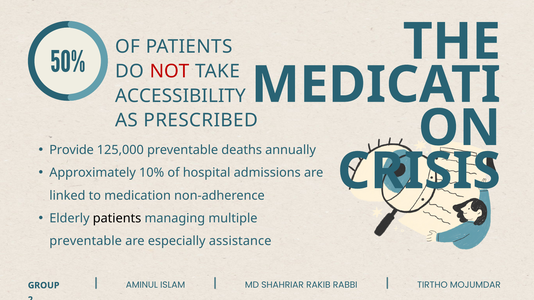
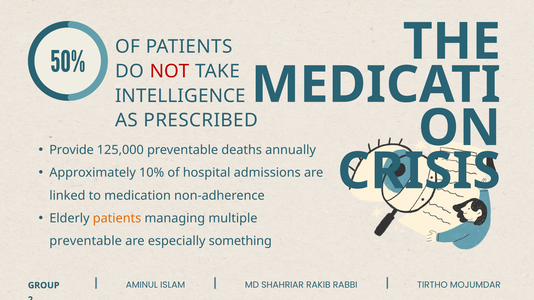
ACCESSIBILITY: ACCESSIBILITY -> INTELLIGENCE (180, 96)
patients colour: black -> orange (117, 219)
assistance: assistance -> something (240, 241)
